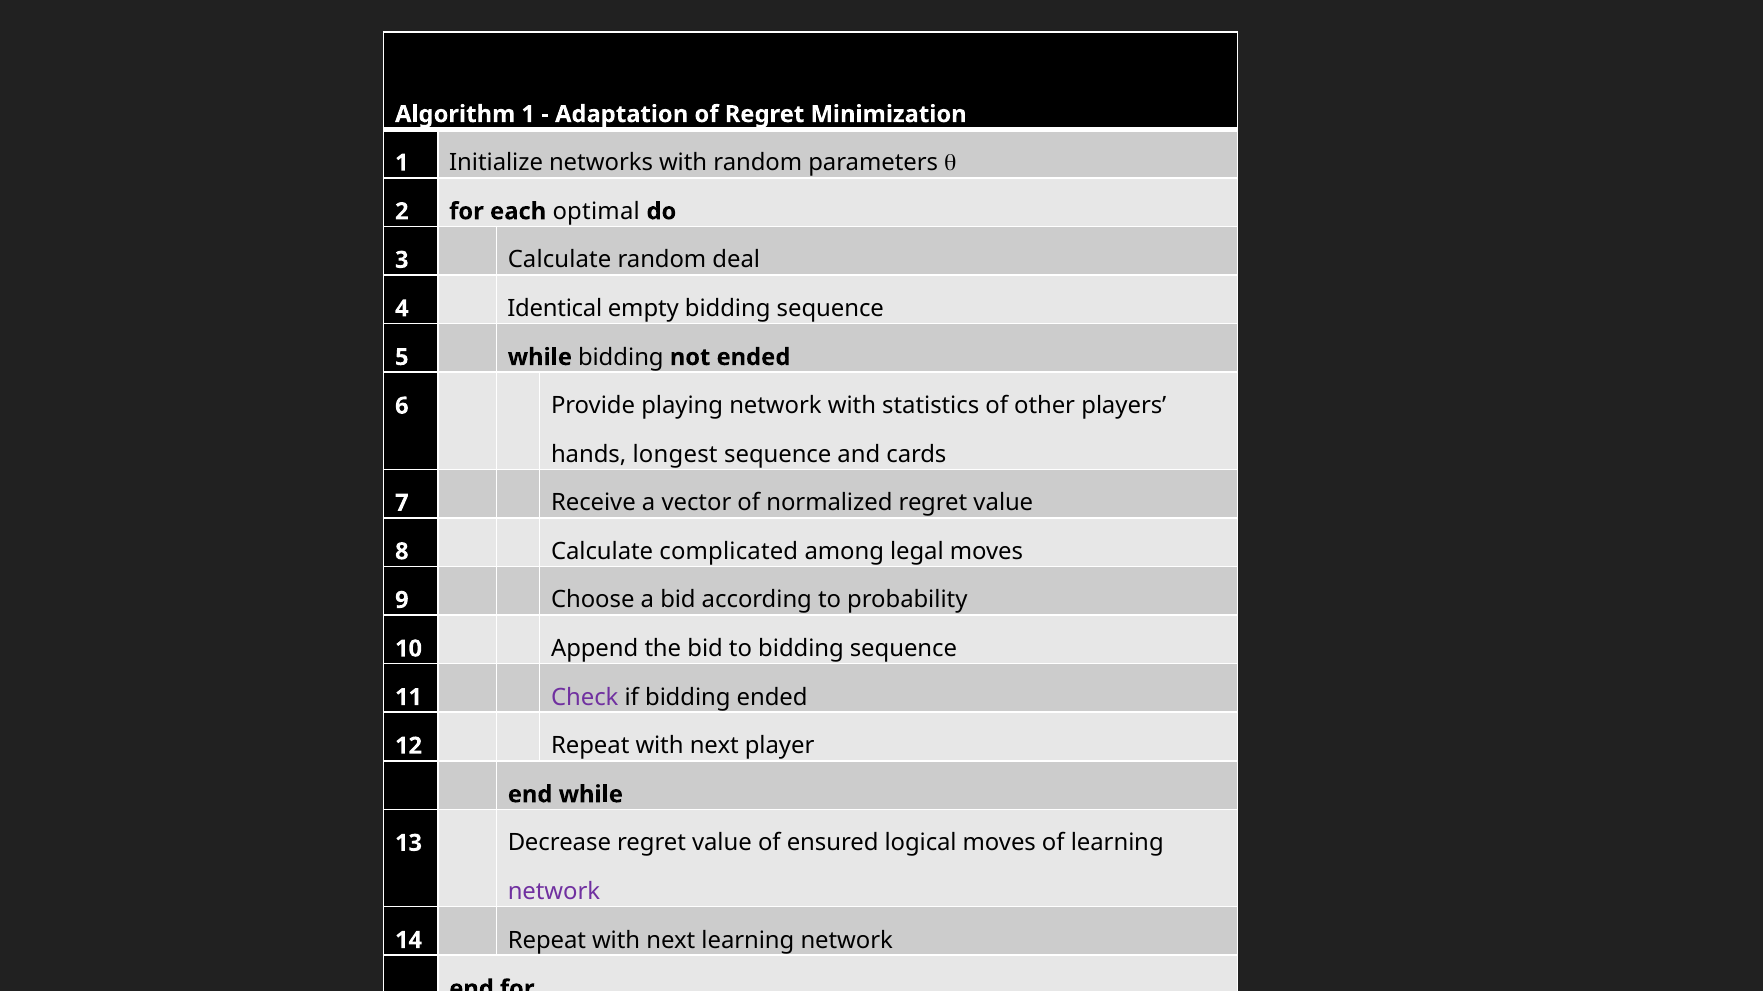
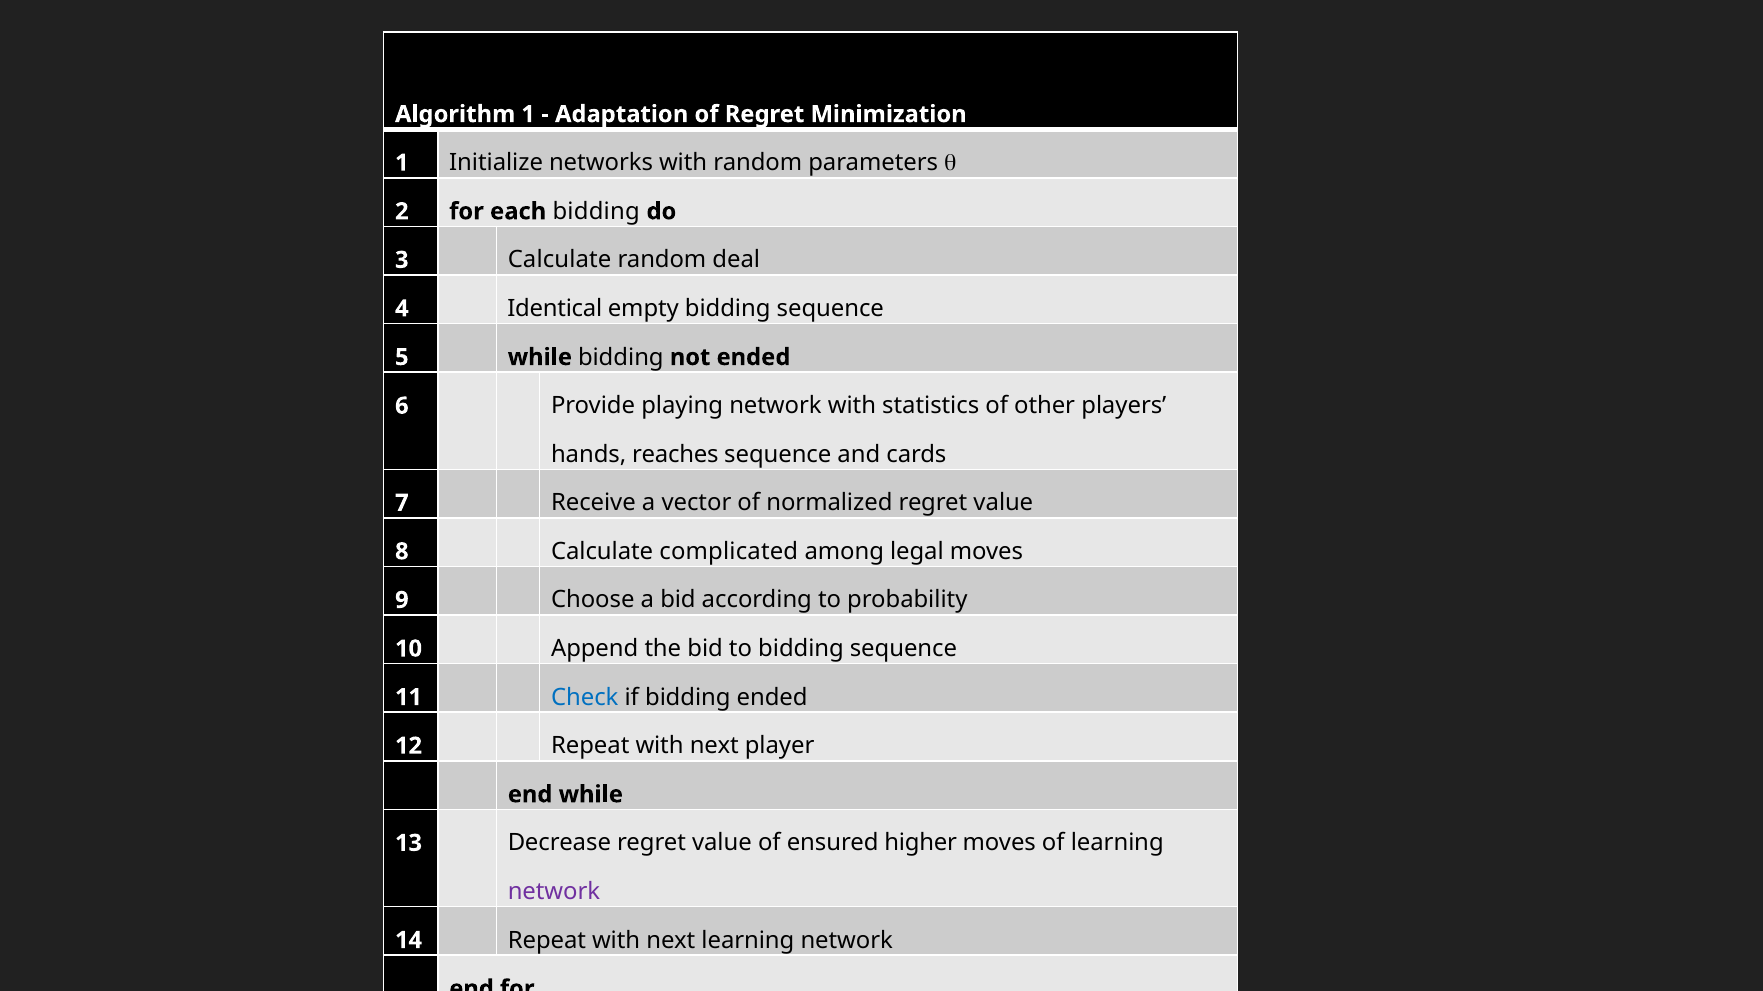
optimal: optimal -> bidding (596, 212)
longest: longest -> reaches (675, 455)
Check colour: purple -> blue (585, 698)
logical: logical -> higher (921, 844)
